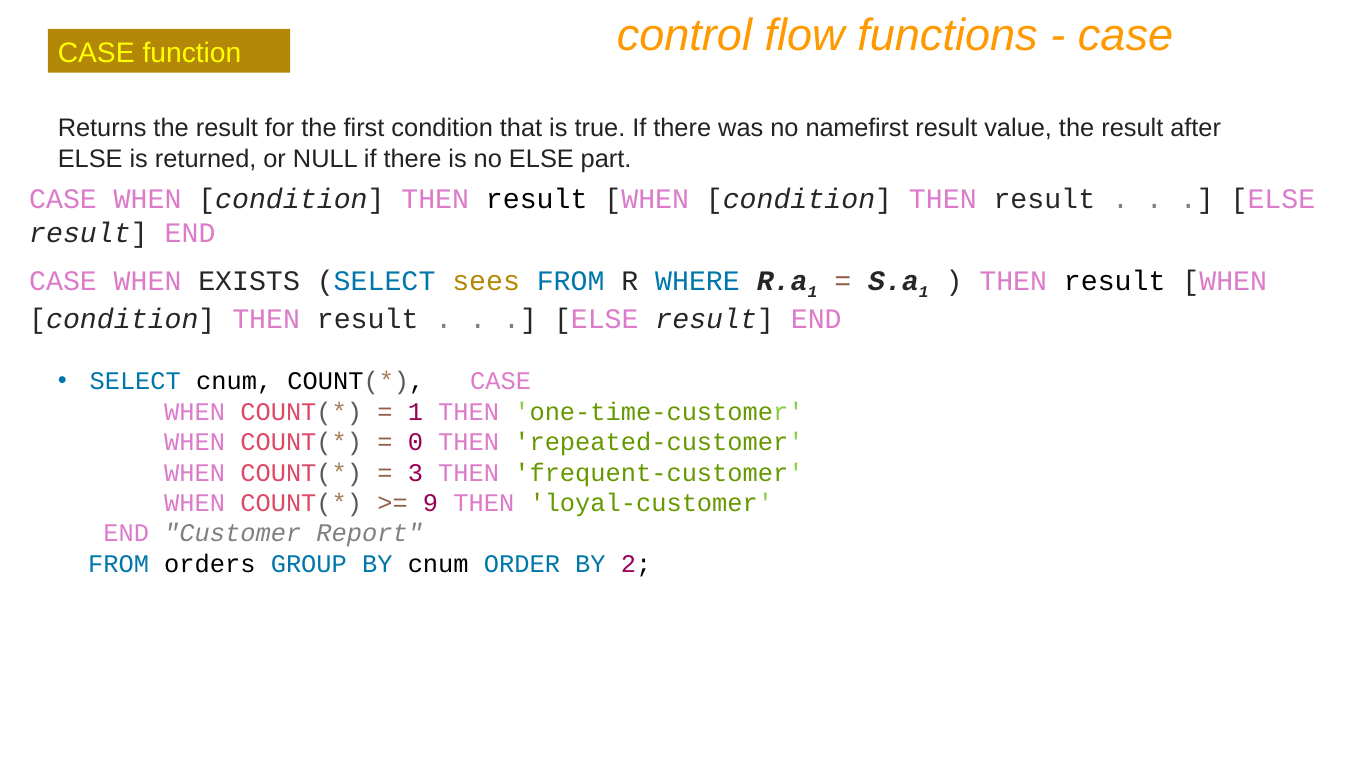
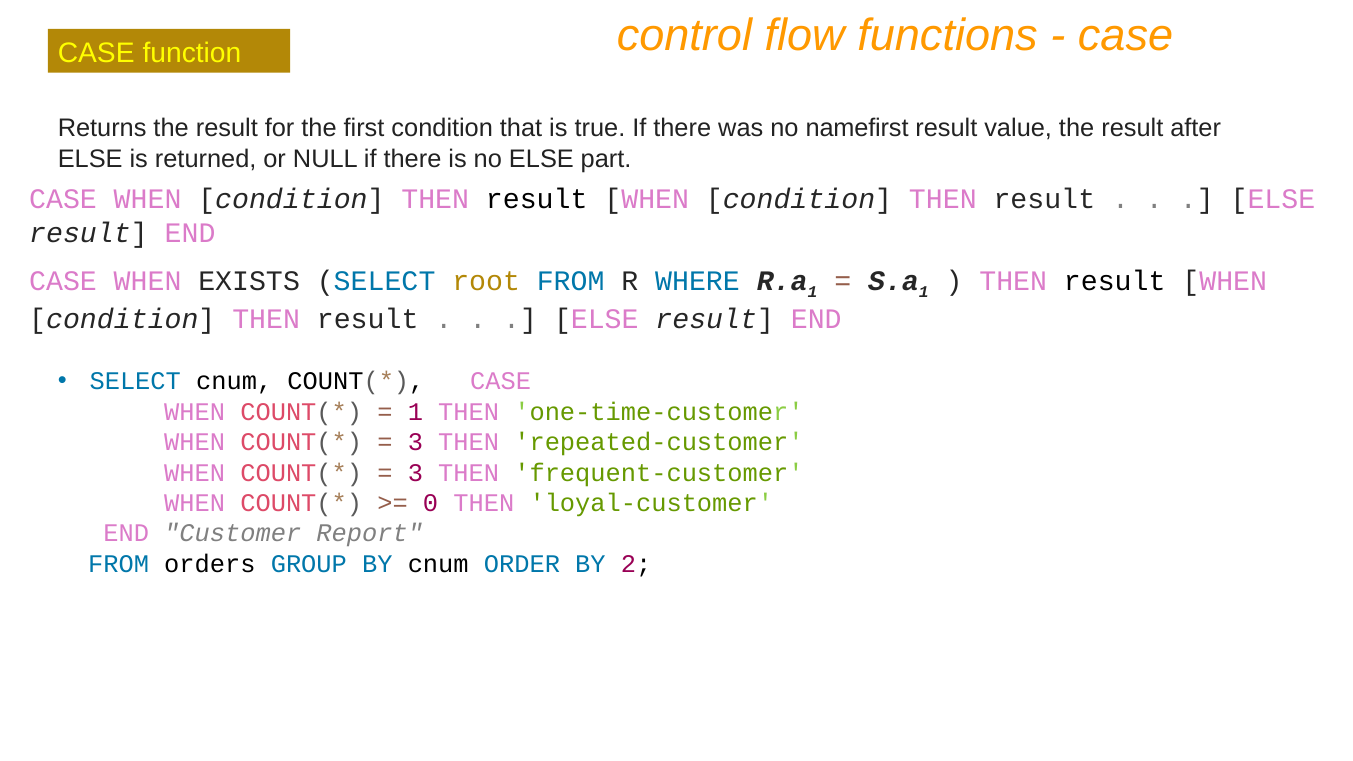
sees: sees -> root (486, 281)
0: 0 -> 3 (415, 442)
9: 9 -> 0 (431, 503)
